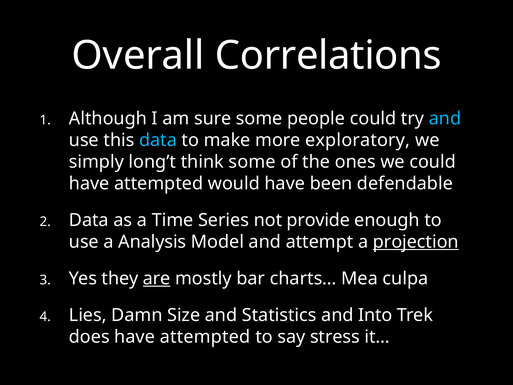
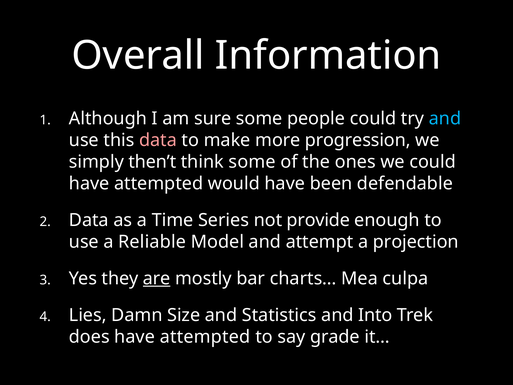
Correlations: Correlations -> Information (328, 55)
data colour: light blue -> pink (158, 140)
exploratory: exploratory -> progression (358, 140)
long’t: long’t -> then’t (152, 162)
Analysis: Analysis -> Reliable (152, 242)
projection underline: present -> none (416, 242)
stress: stress -> grade (335, 337)
